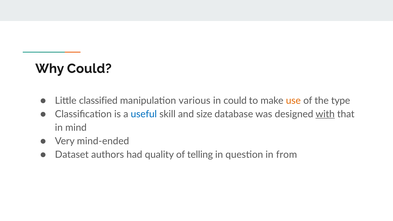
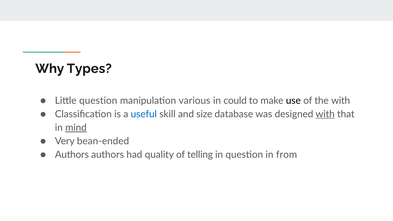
Why Could: Could -> Types (89, 69)
Little classified: classified -> question (98, 101)
use colour: orange -> black (293, 101)
the type: type -> with (341, 101)
mind underline: none -> present (76, 128)
mind-ended: mind-ended -> bean-ended (103, 141)
Dataset: Dataset -> Authors (72, 155)
